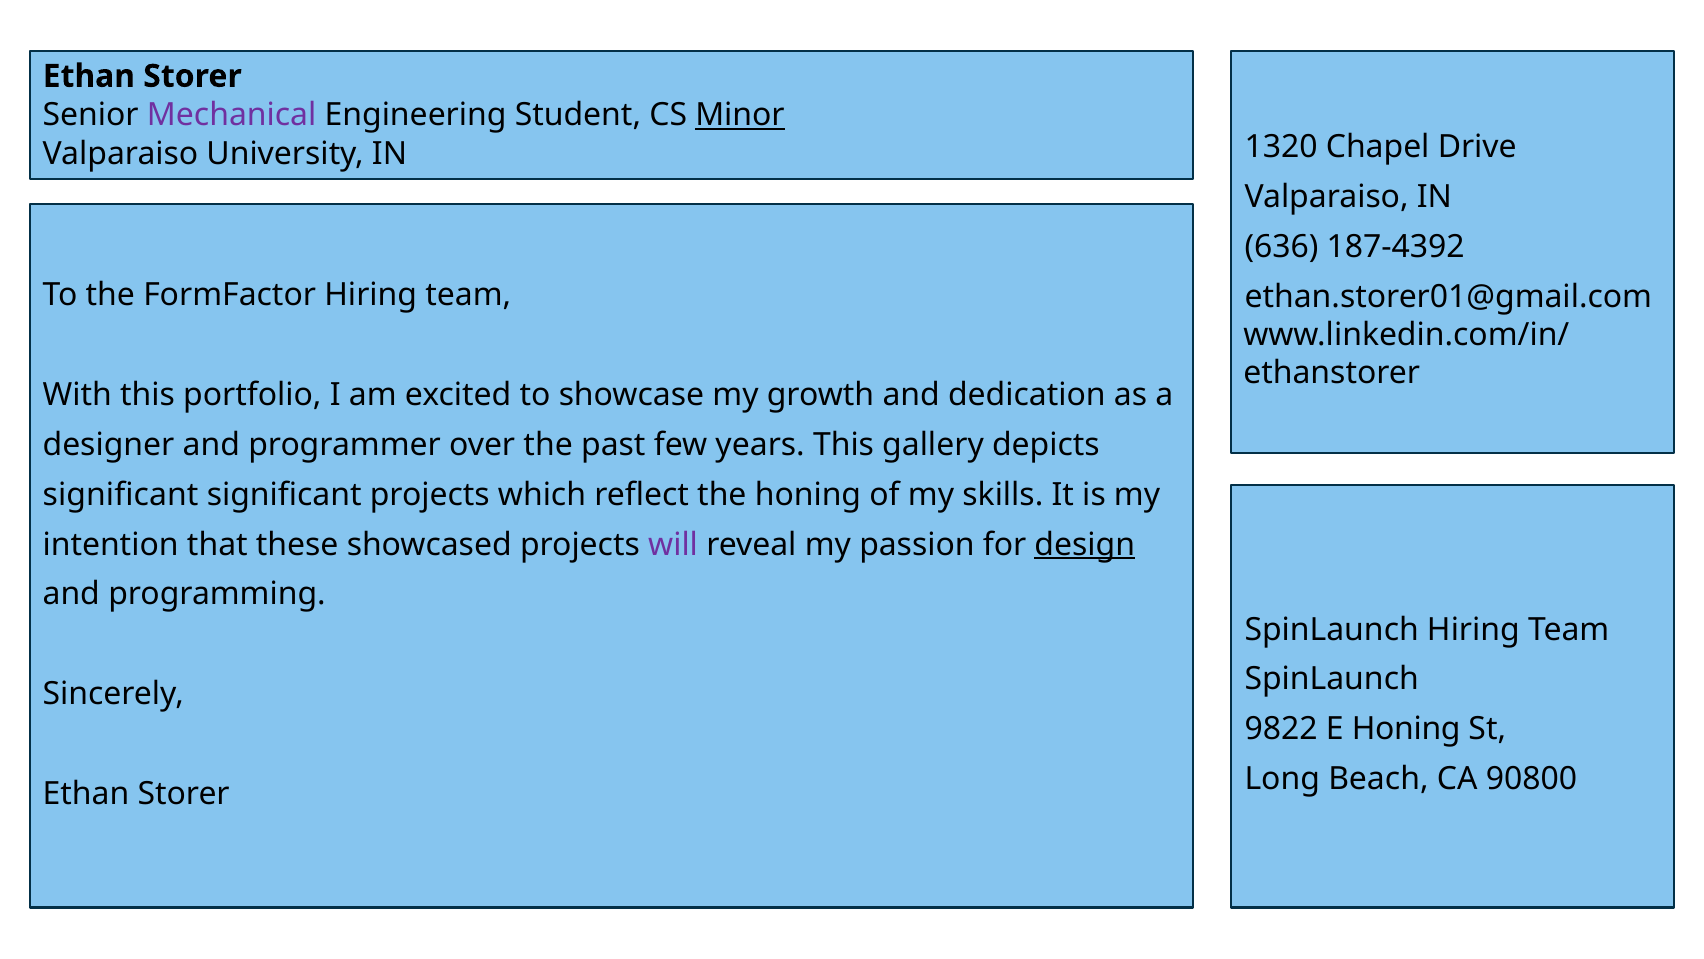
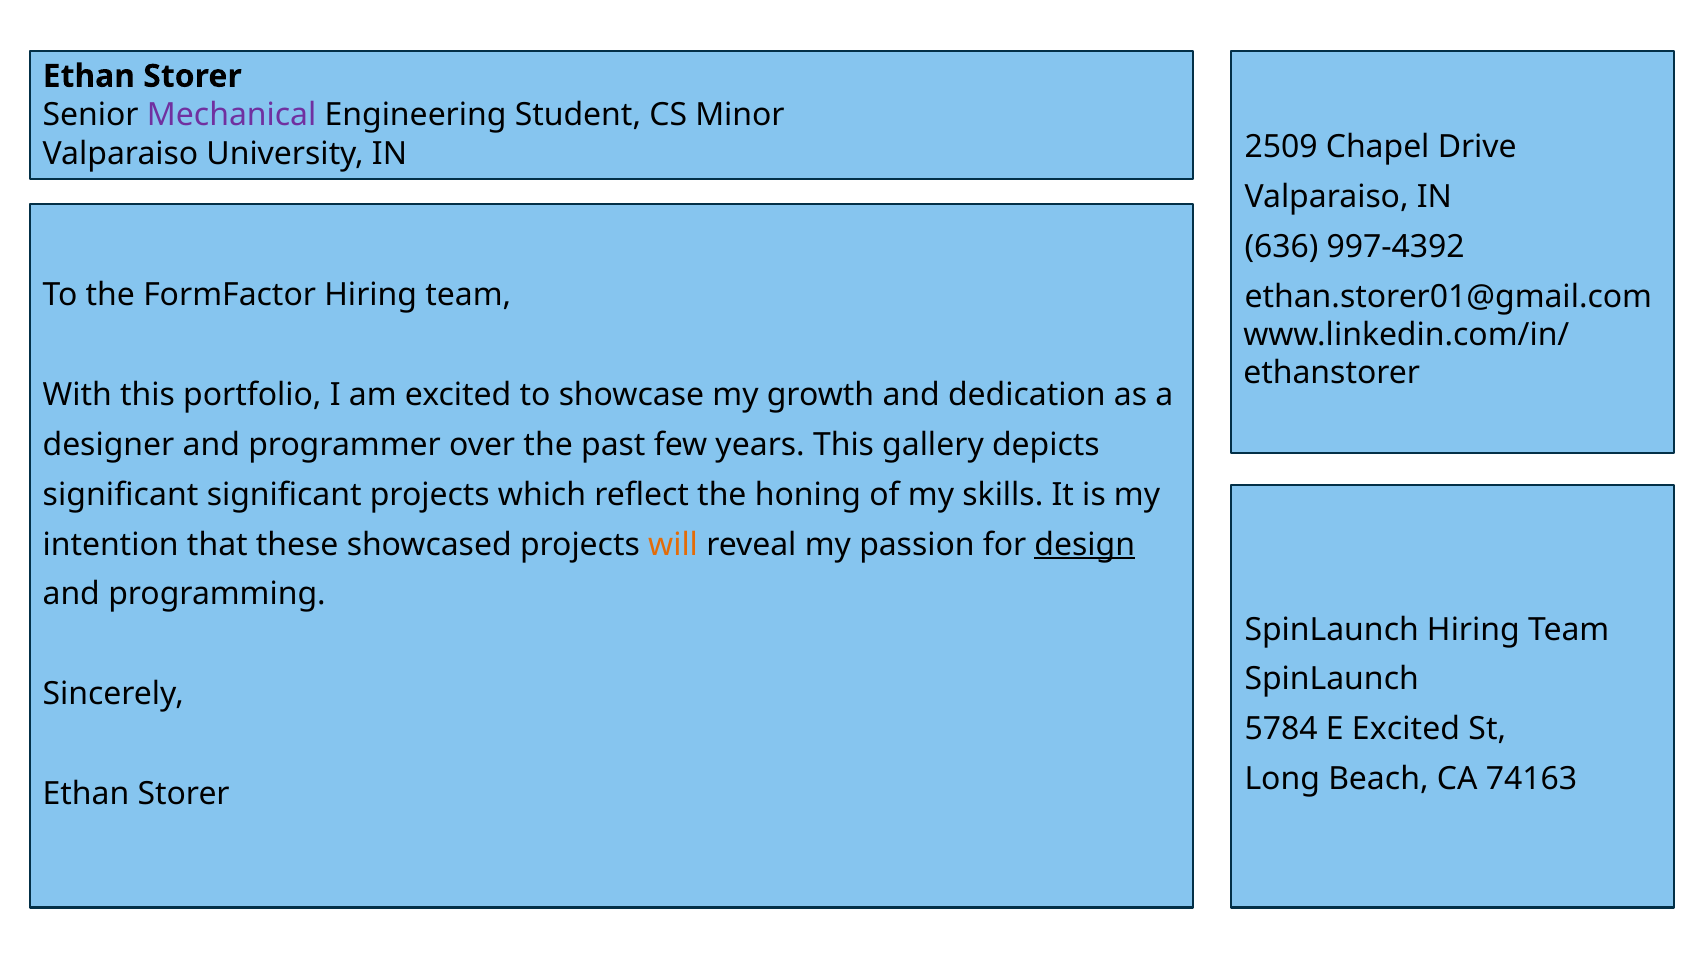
Minor underline: present -> none (740, 115)
1320: 1320 -> 2509 (1281, 147)
187-4392: 187-4392 -> 997-4392 (1396, 247)
will colour: purple -> orange (673, 544)
9822: 9822 -> 5784 (1281, 729)
E Honing: Honing -> Excited (1406, 729)
90800: 90800 -> 74163 (1531, 779)
